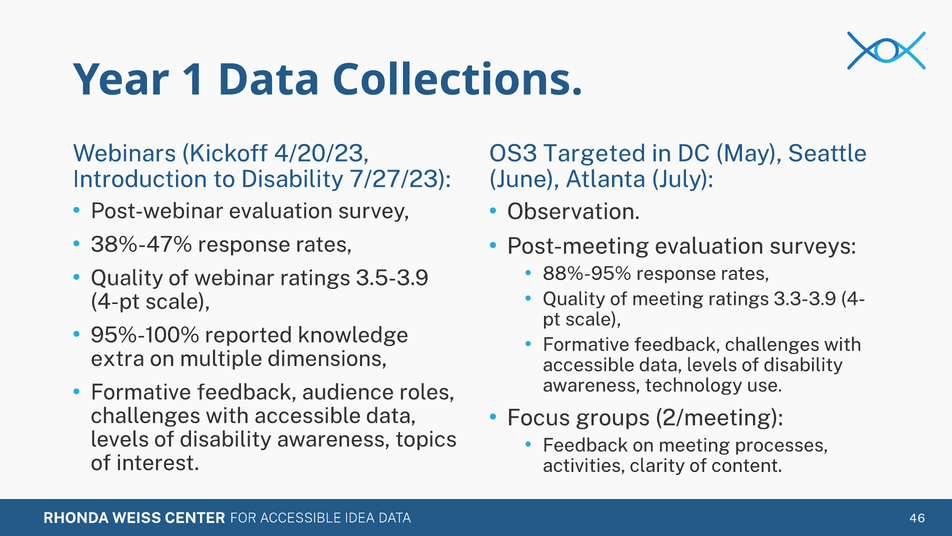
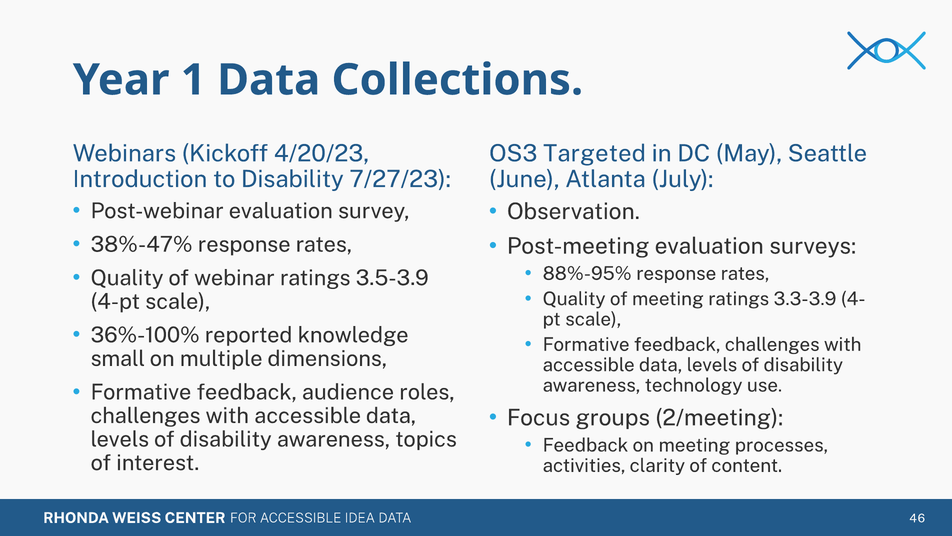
95%-100%: 95%-100% -> 36%-100% (145, 335)
extra: extra -> small (118, 358)
